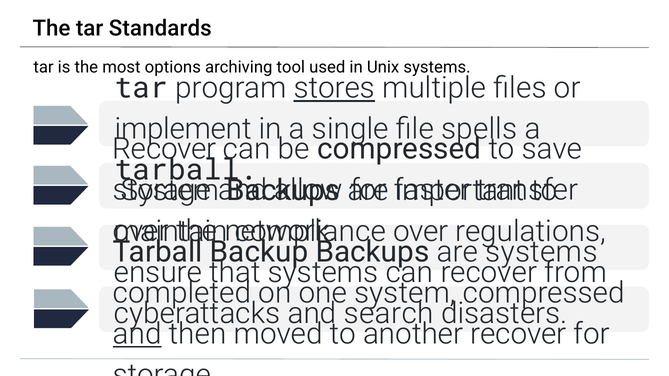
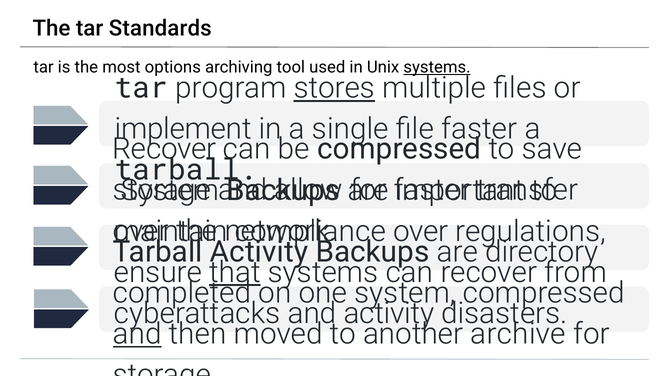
systems underline: none -> present (437, 67)
file spells: spells -> faster (479, 129)
Tarball Backup: Backup -> Activity (259, 252)
are systems: systems -> directory (542, 252)
that underline: none -> present (235, 273)
and search: search -> activity (389, 314)
another recover: recover -> archive (518, 334)
